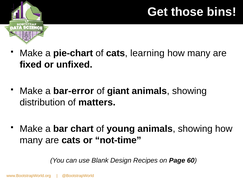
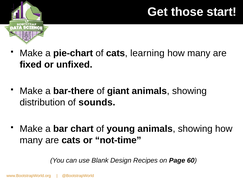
bins: bins -> start (222, 12)
bar-error: bar-error -> bar-there (74, 91)
matters: matters -> sounds (97, 102)
